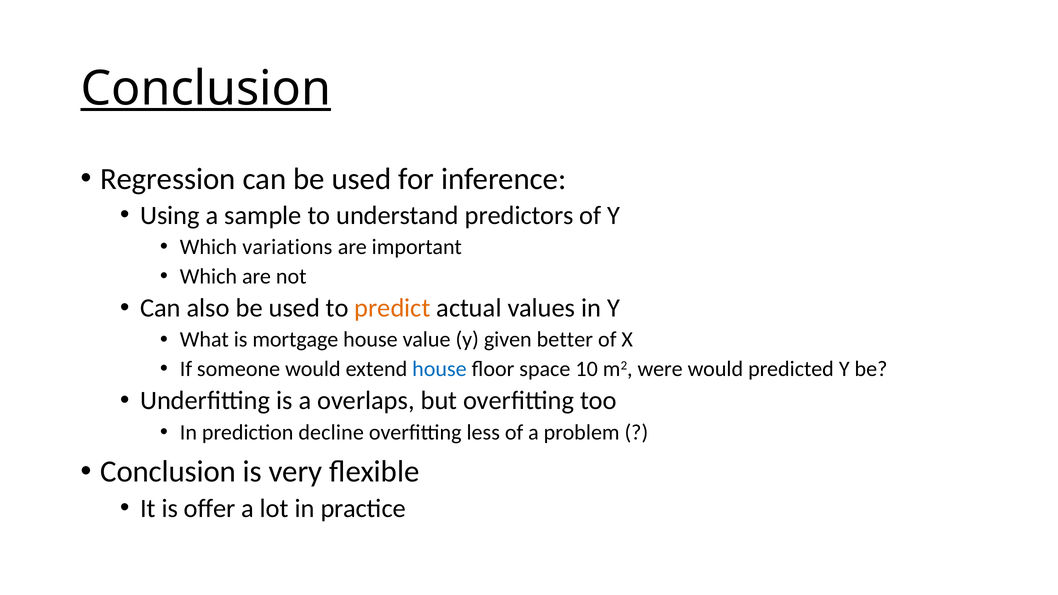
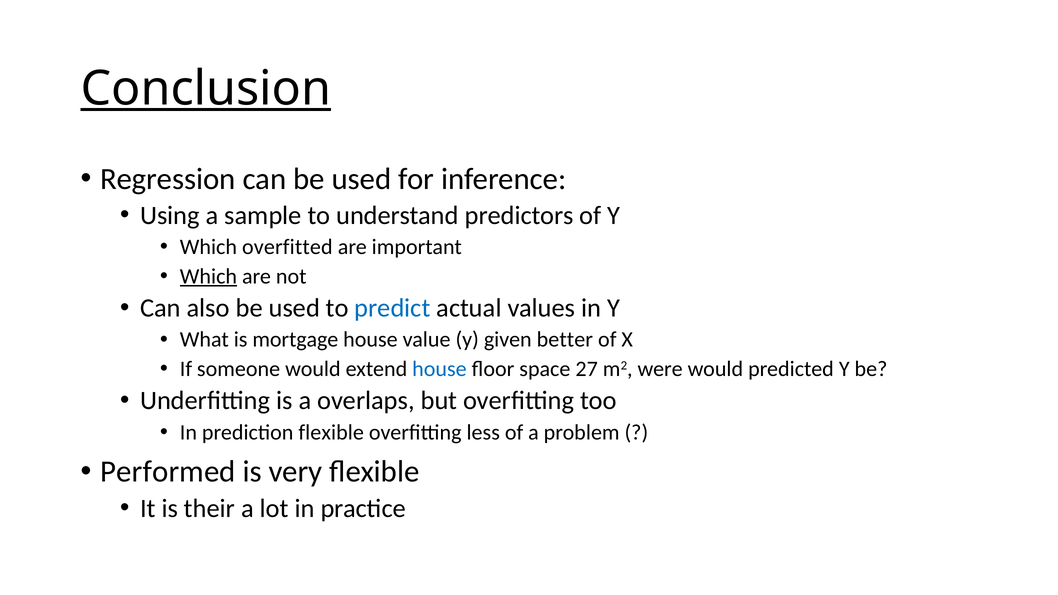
variations: variations -> overfitted (287, 247)
Which underline: none -> present (208, 276)
predict colour: orange -> blue (392, 308)
10: 10 -> 27 (587, 369)
prediction decline: decline -> flexible (331, 432)
Conclusion: Conclusion -> Performed (168, 472)
offer: offer -> their (210, 508)
